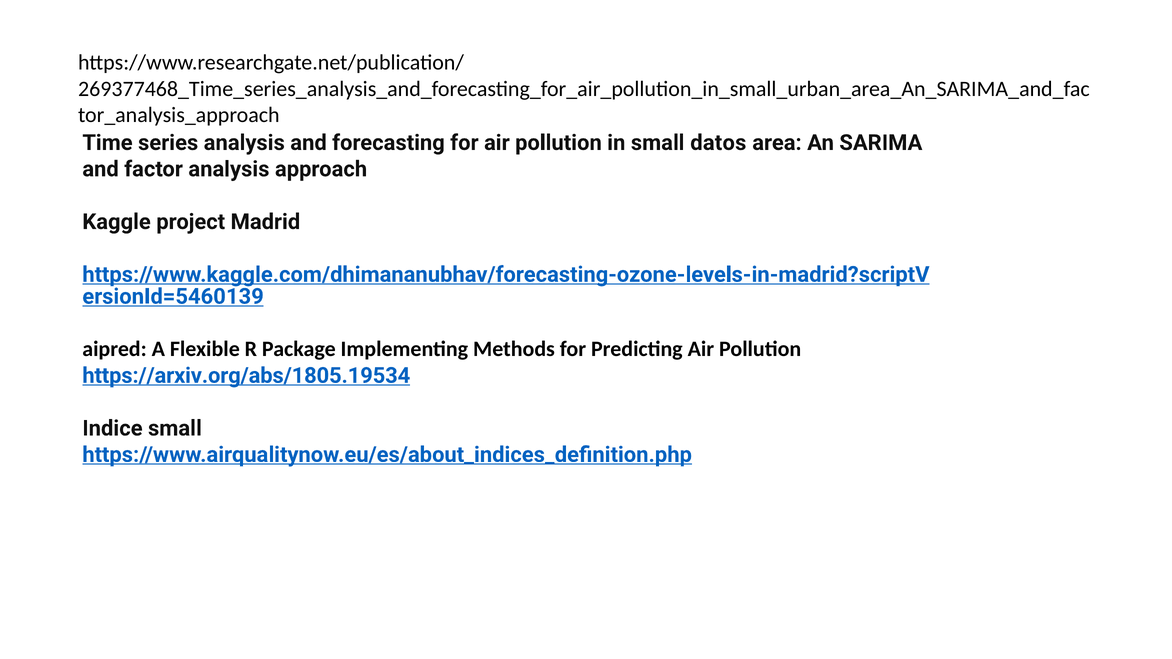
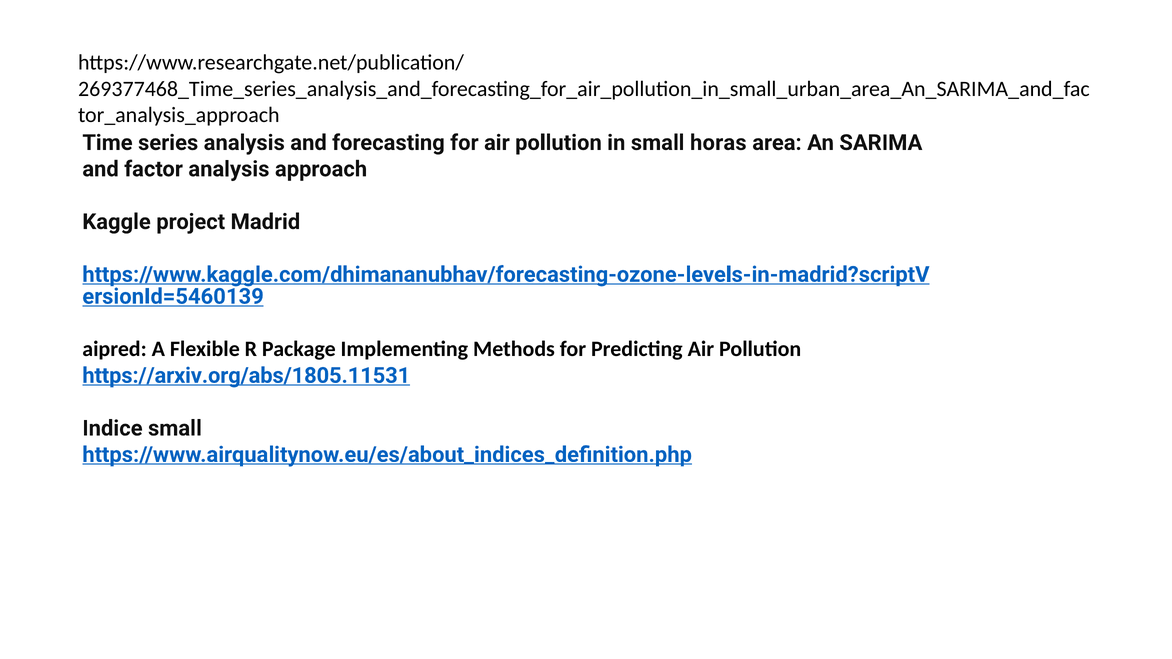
datos: datos -> horas (718, 143)
https://arxiv.org/abs/1805.19534: https://arxiv.org/abs/1805.19534 -> https://arxiv.org/abs/1805.11531 (246, 376)
